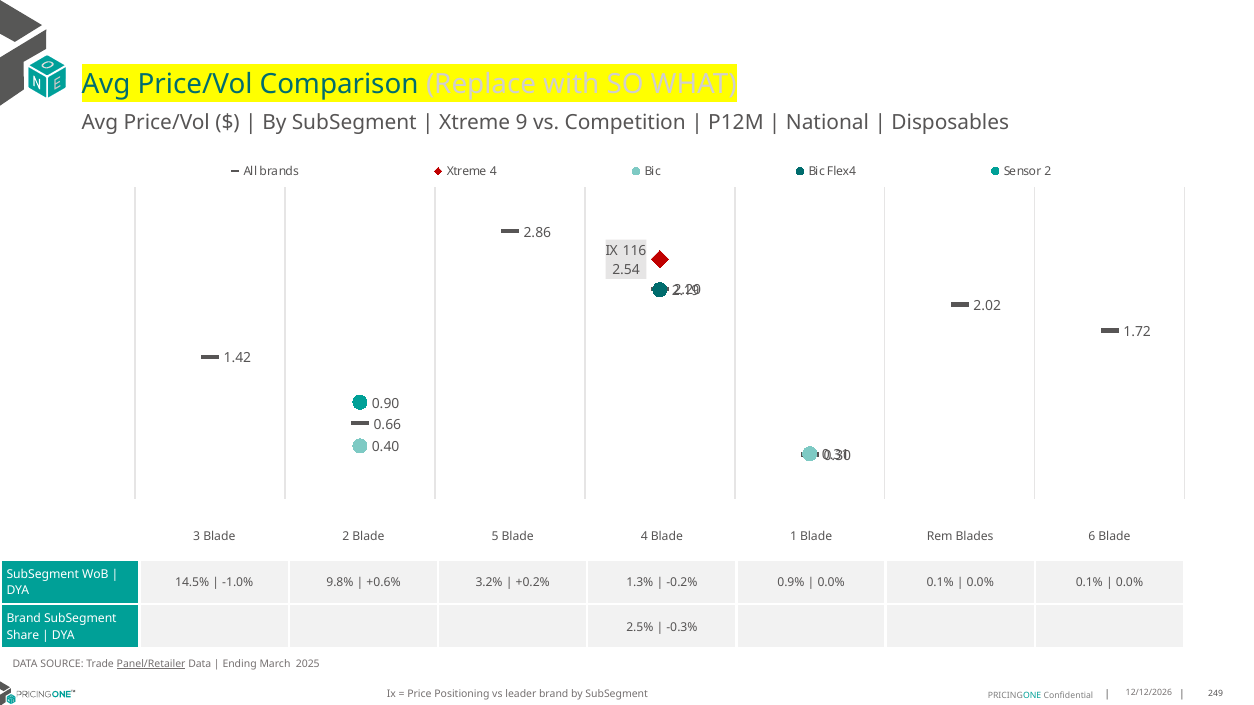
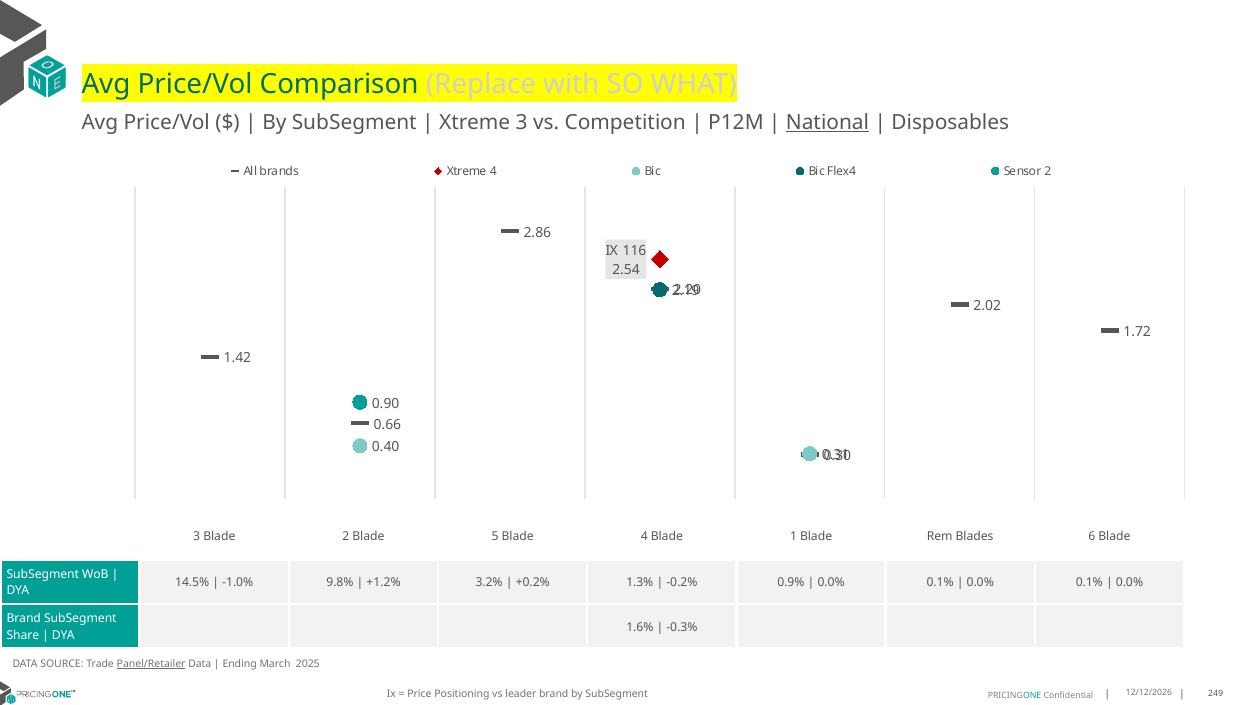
Xtreme 9: 9 -> 3 (522, 122)
National underline: none -> present (827, 122)
+0.6%: +0.6% -> +1.2% (384, 583)
2.5%: 2.5% -> 1.6% (640, 627)
